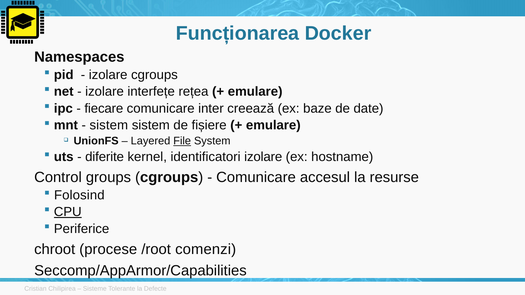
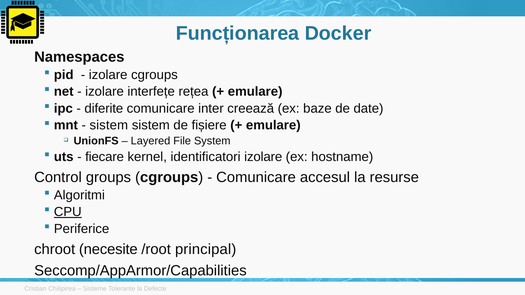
fiecare: fiecare -> diferite (104, 109)
File underline: present -> none (182, 141)
diferite: diferite -> fiecare (105, 157)
Folosind: Folosind -> Algoritmi (79, 195)
procese: procese -> necesite (108, 250)
comenzi: comenzi -> principal (206, 250)
